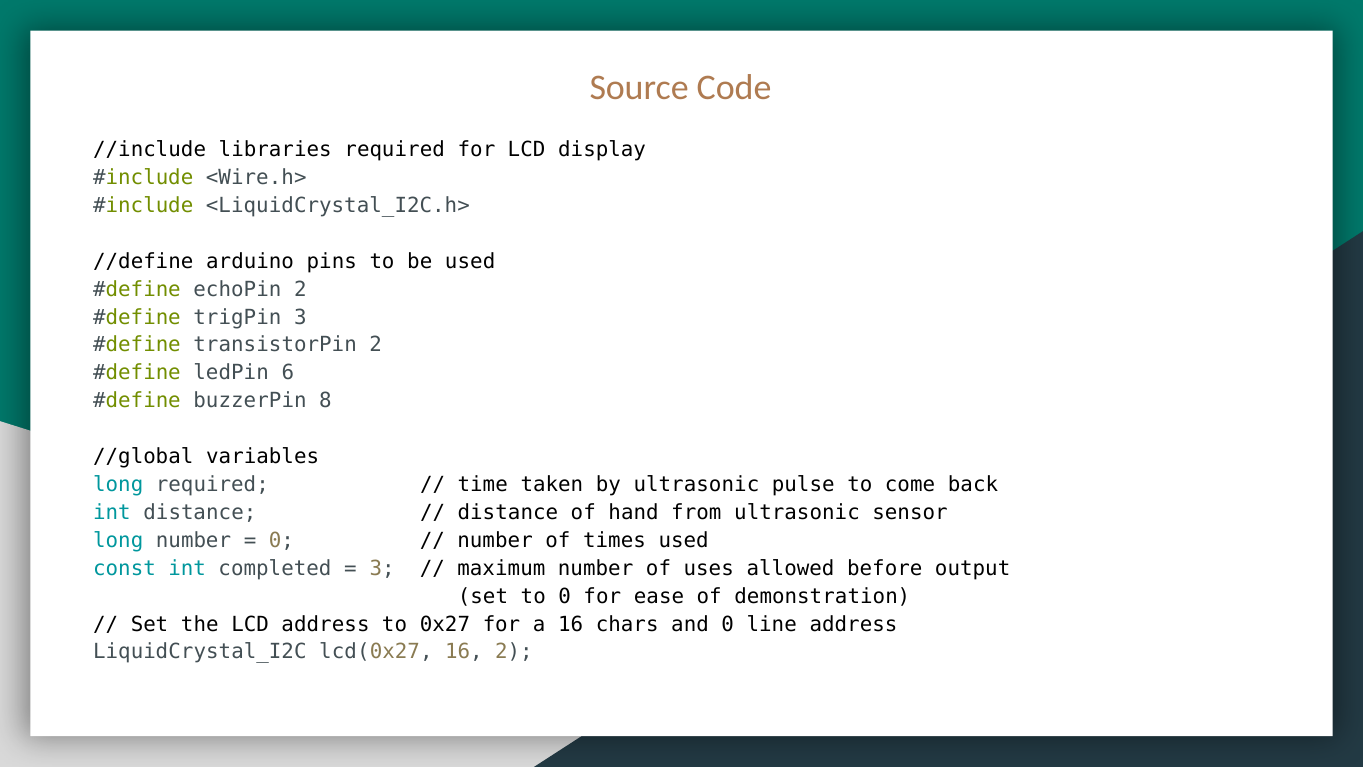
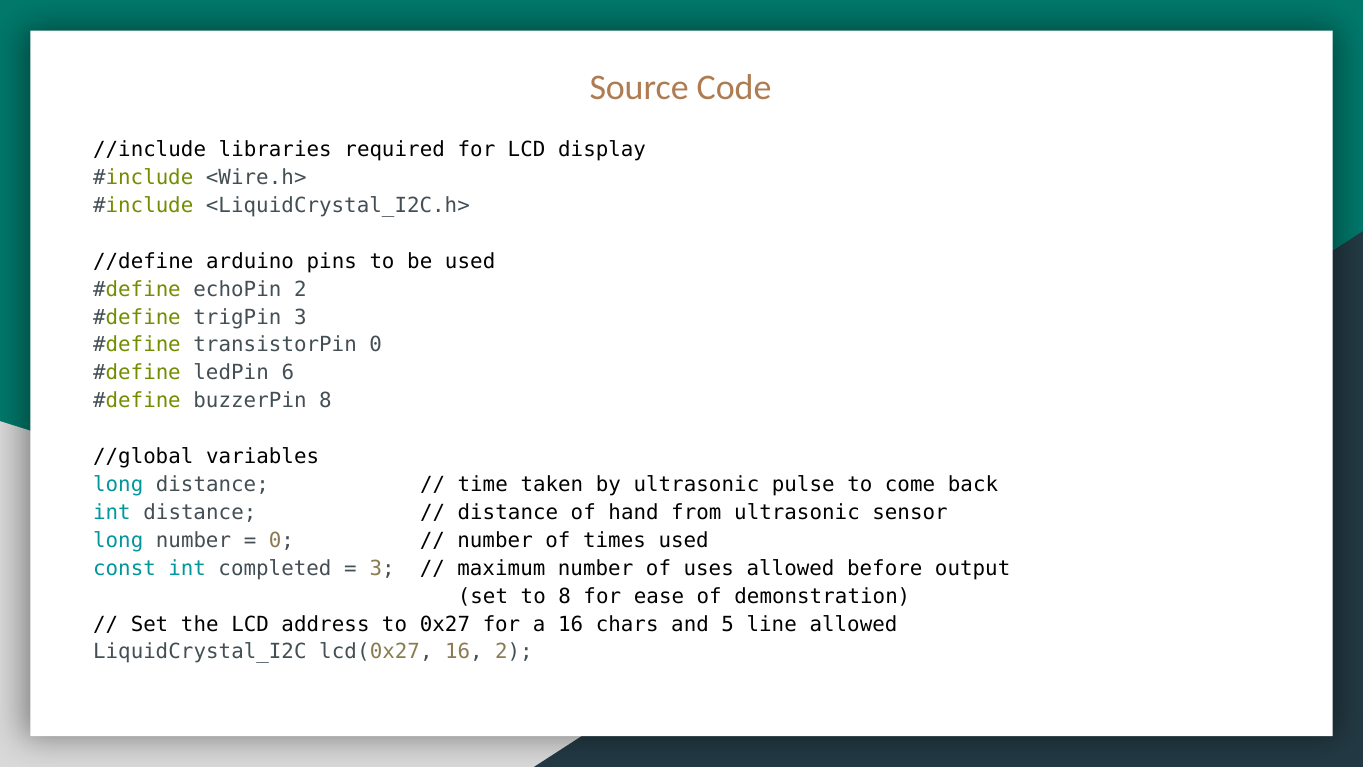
transistorPin 2: 2 -> 0 (376, 345)
long required: required -> distance (212, 484)
to 0: 0 -> 8 (565, 596)
and 0: 0 -> 5 (728, 624)
line address: address -> allowed (853, 624)
